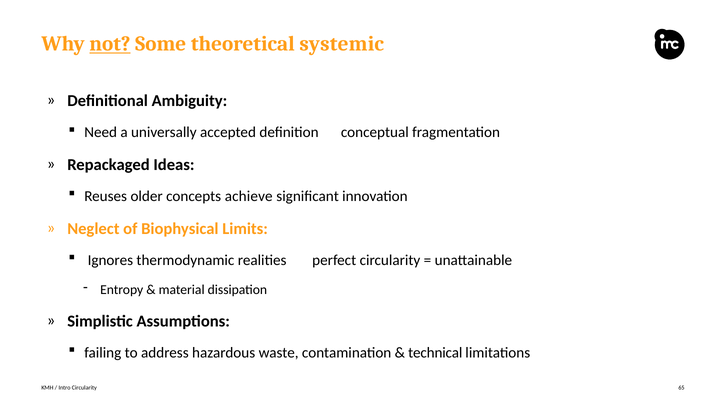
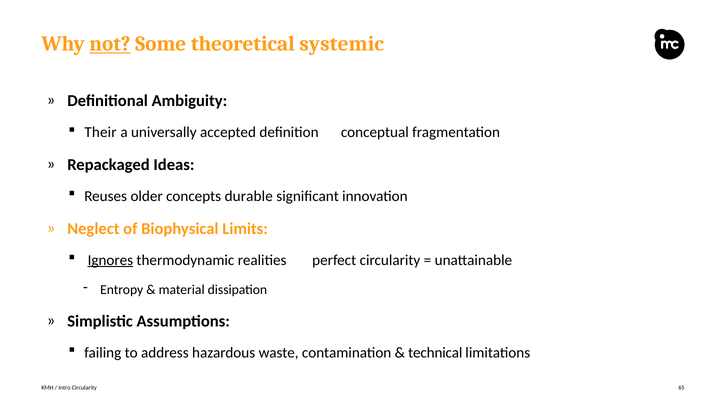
Need: Need -> Their (101, 133)
achieve: achieve -> durable (249, 197)
Ignores underline: none -> present (110, 260)
